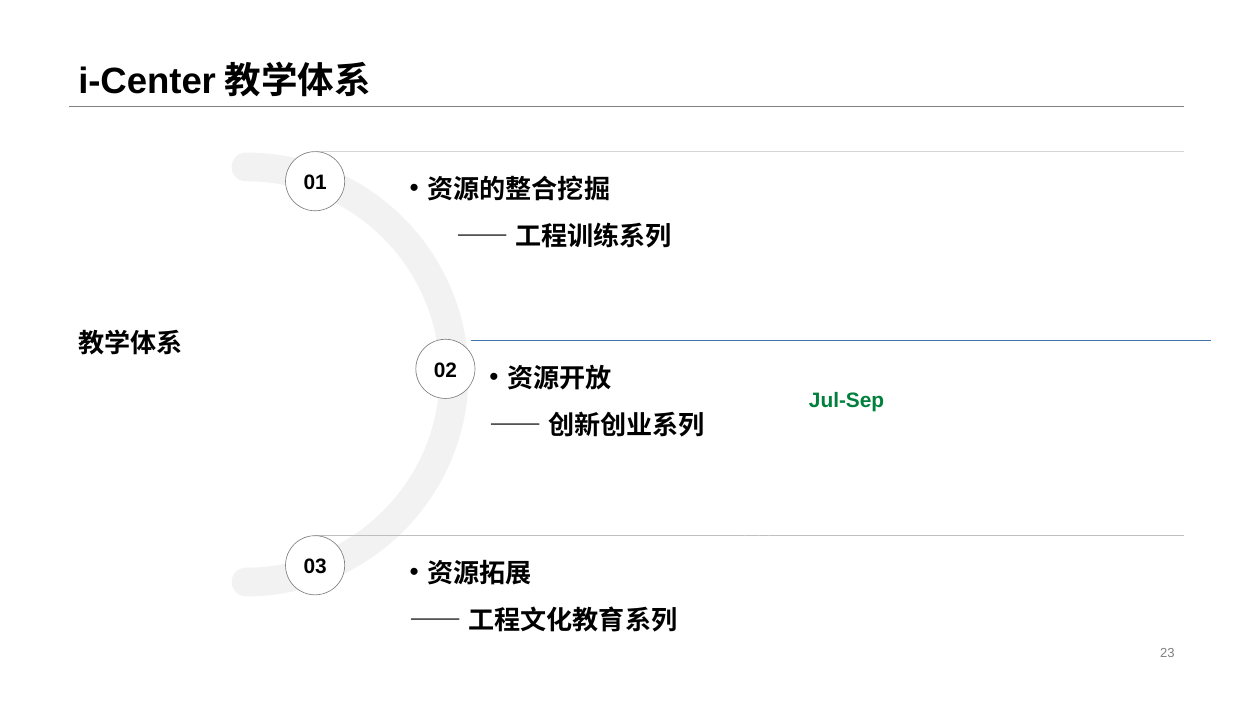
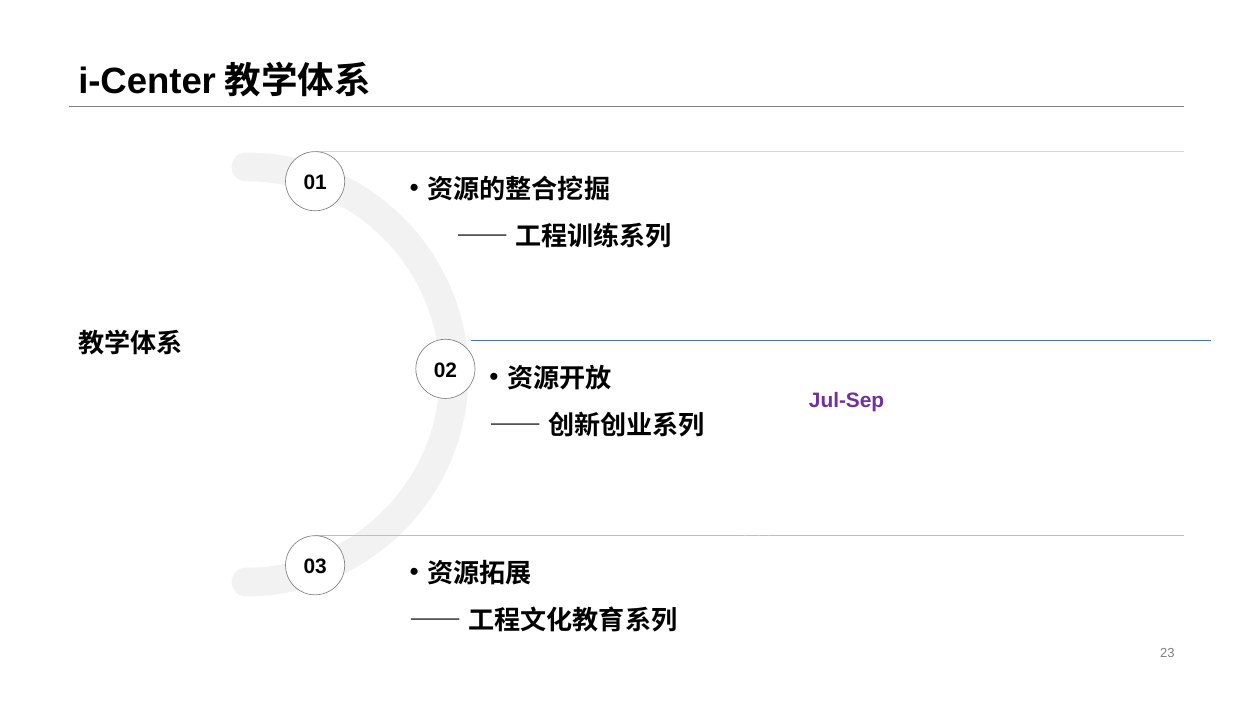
Jul-Sep colour: green -> purple (847, 401)
